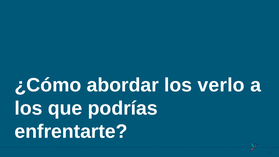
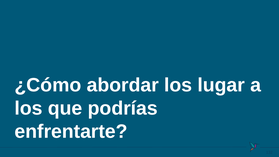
verlo: verlo -> lugar (221, 85)
